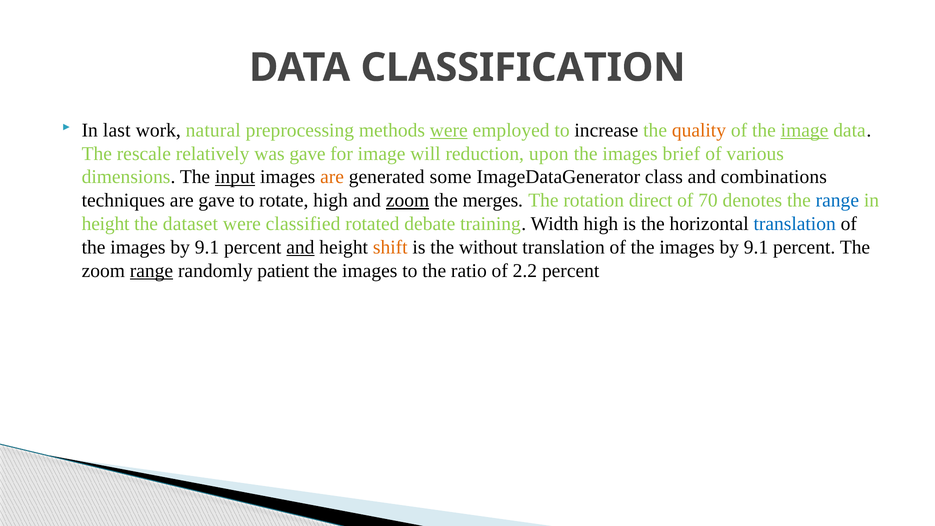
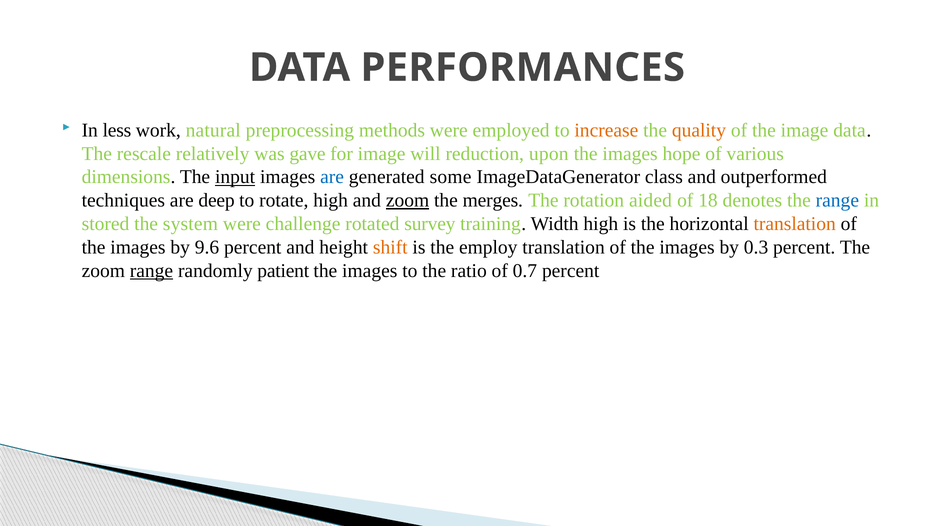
CLASSIFICATION: CLASSIFICATION -> PERFORMANCES (523, 68)
last: last -> less (117, 130)
were underline: present -> none (449, 130)
increase colour: black -> orange (606, 130)
image underline: present -> none (805, 130)
brief: brief -> hope (681, 154)
are colour: orange -> blue (332, 177)
combinations: combinations -> outperformed (774, 177)
are gave: gave -> deep (217, 200)
direct: direct -> aided (650, 200)
70: 70 -> 18 (708, 200)
height: height -> stored (105, 224)
dataset: dataset -> system (190, 224)
classified: classified -> challenge (303, 224)
debate: debate -> survey (430, 224)
translation colour: blue -> orange (795, 224)
9.1: 9.1 -> 9.6 (207, 247)
and underline: present -> none (300, 247)
without: without -> employ (488, 247)
9.1: 9.1 -> 0.3 (756, 247)
2.2: 2.2 -> 0.7 (525, 271)
